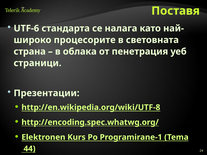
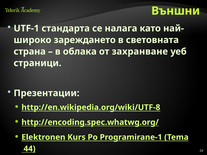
Поставя: Поставя -> Външни (176, 11)
UTF-6: UTF-6 -> UTF-1 (26, 28)
процесорите: процесорите -> зареждането (85, 40)
пенетрация: пенетрация -> захранване (140, 52)
